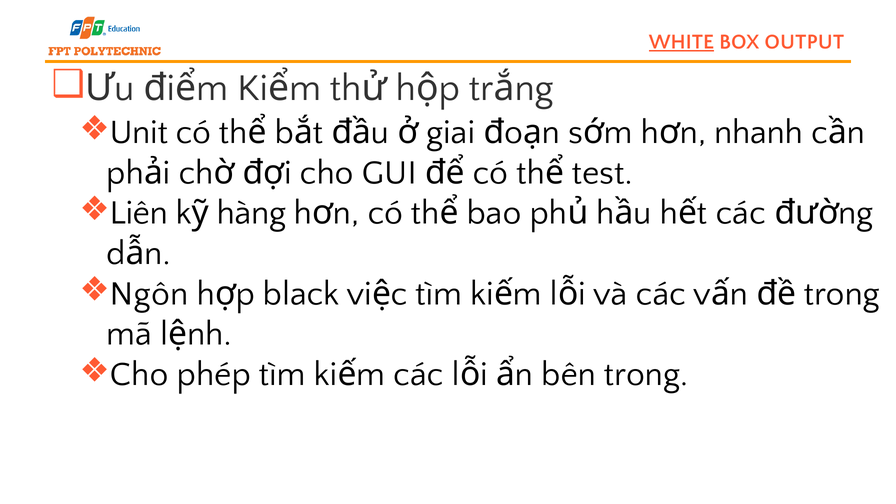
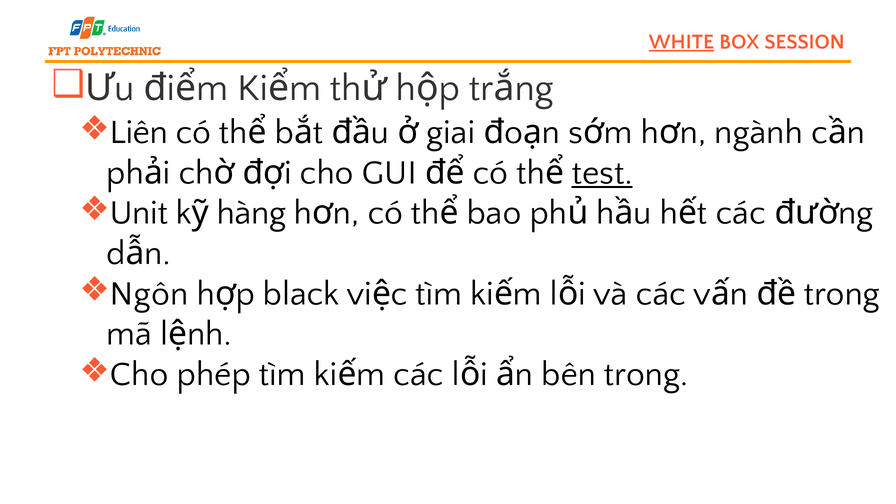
OUTPUT: OUTPUT -> SESSION (805, 42)
Unit: Unit -> Liên (139, 132)
nhanh: nhanh -> ngành (759, 132)
test underline: none -> present (602, 173)
Liên: Liên -> Unit (139, 213)
